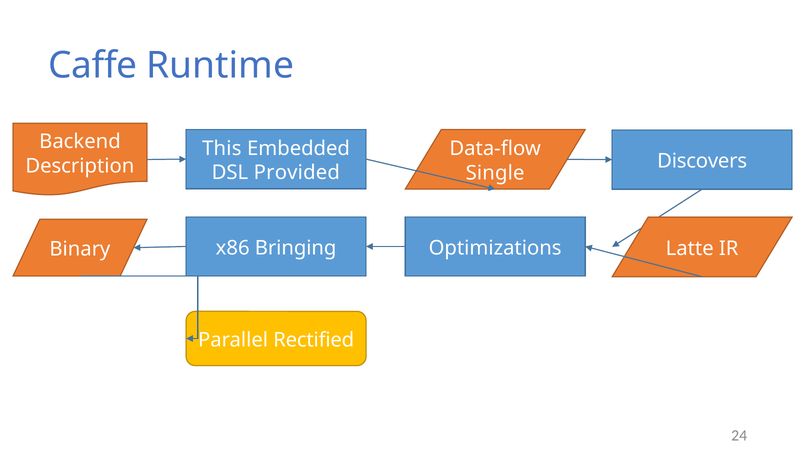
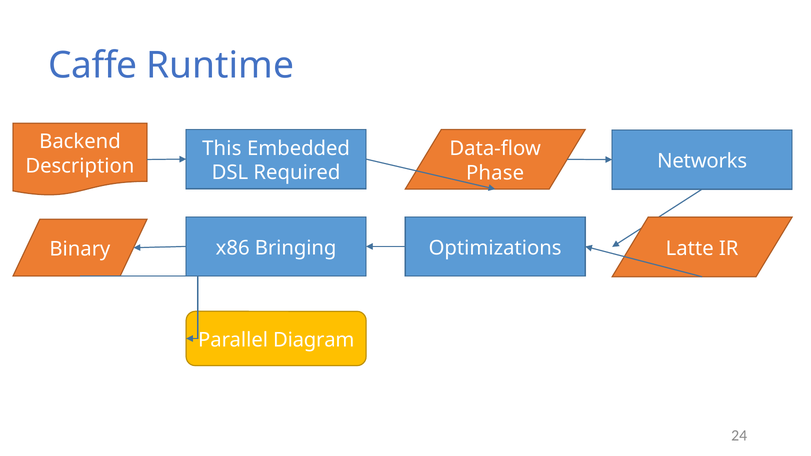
Discovers: Discovers -> Networks (702, 161)
Provided: Provided -> Required (297, 173)
Single: Single -> Phase (495, 173)
Rectified: Rectified -> Diagram (314, 340)
